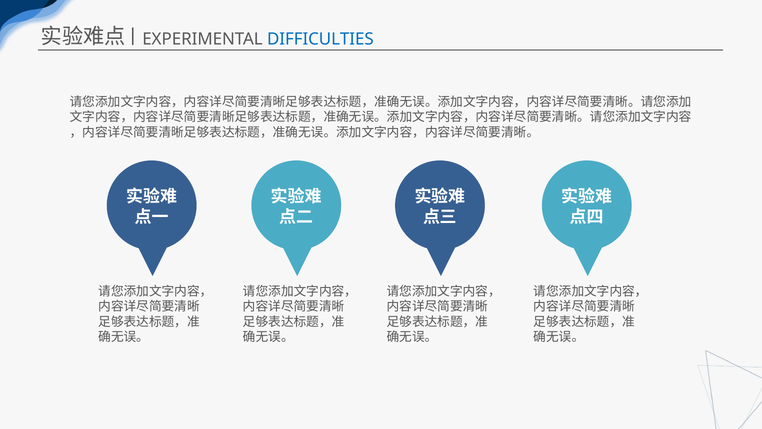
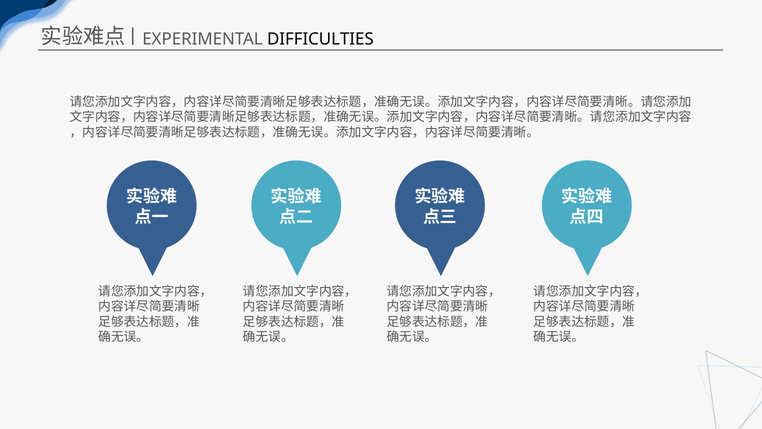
DIFFICULTIES colour: blue -> black (320, 39)
